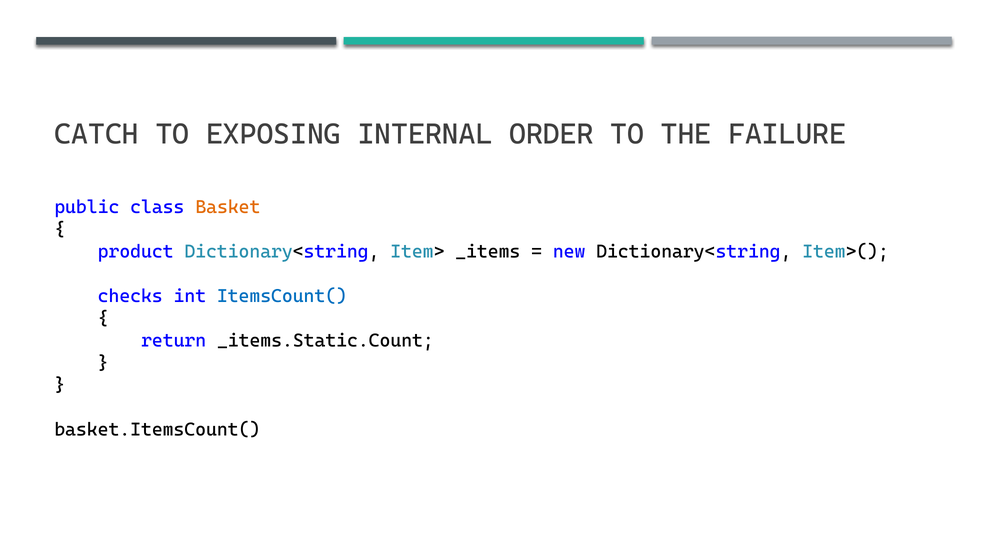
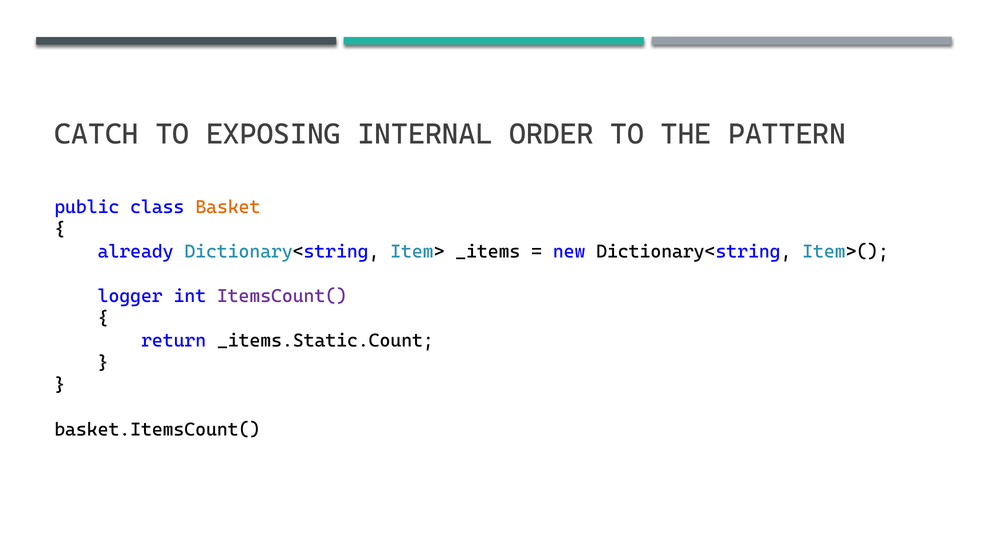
FAILURE: FAILURE -> PATTERN (787, 134)
product: product -> already (136, 252)
checks: checks -> logger (130, 296)
ItemsCount( colour: blue -> purple (282, 296)
